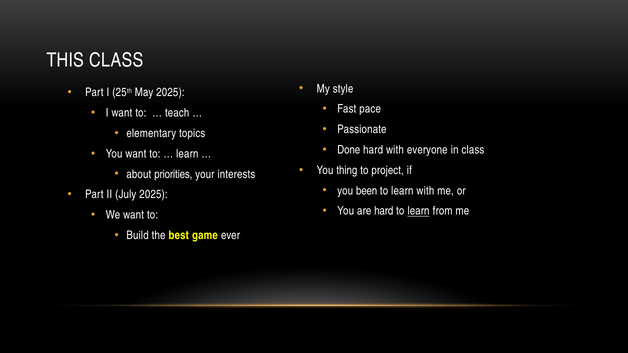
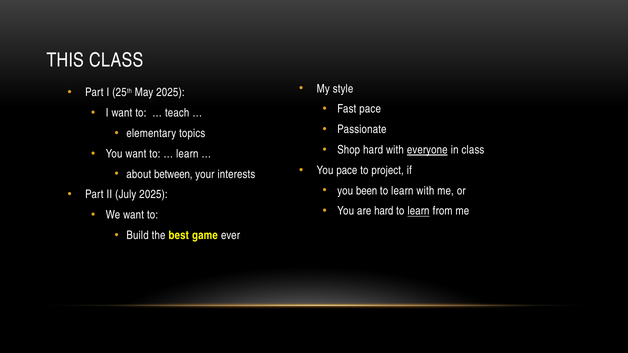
Done: Done -> Shop (349, 150)
everyone underline: none -> present (427, 150)
You thing: thing -> pace (347, 170)
priorities: priorities -> between (173, 174)
